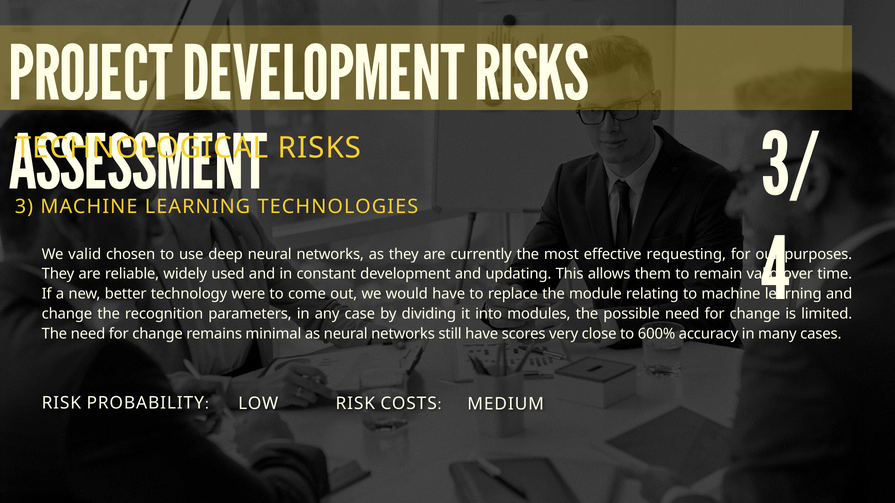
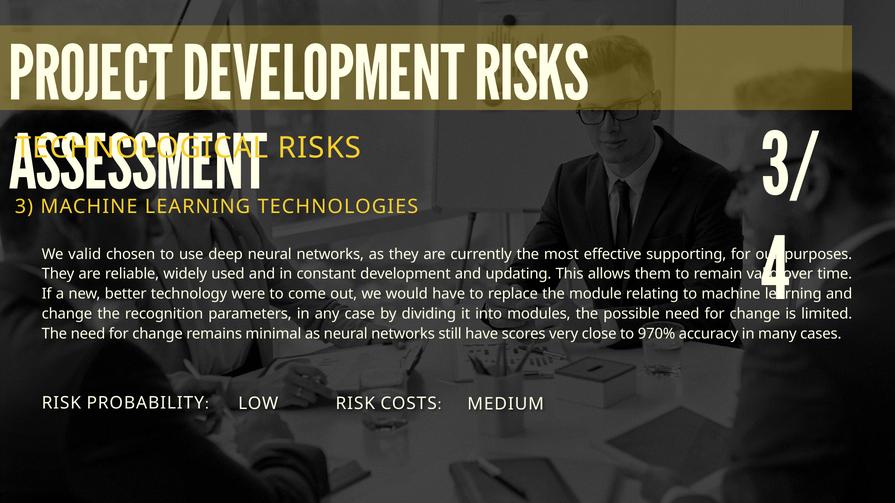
requesting: requesting -> supporting (686, 254)
600%: 600% -> 970% (657, 334)
